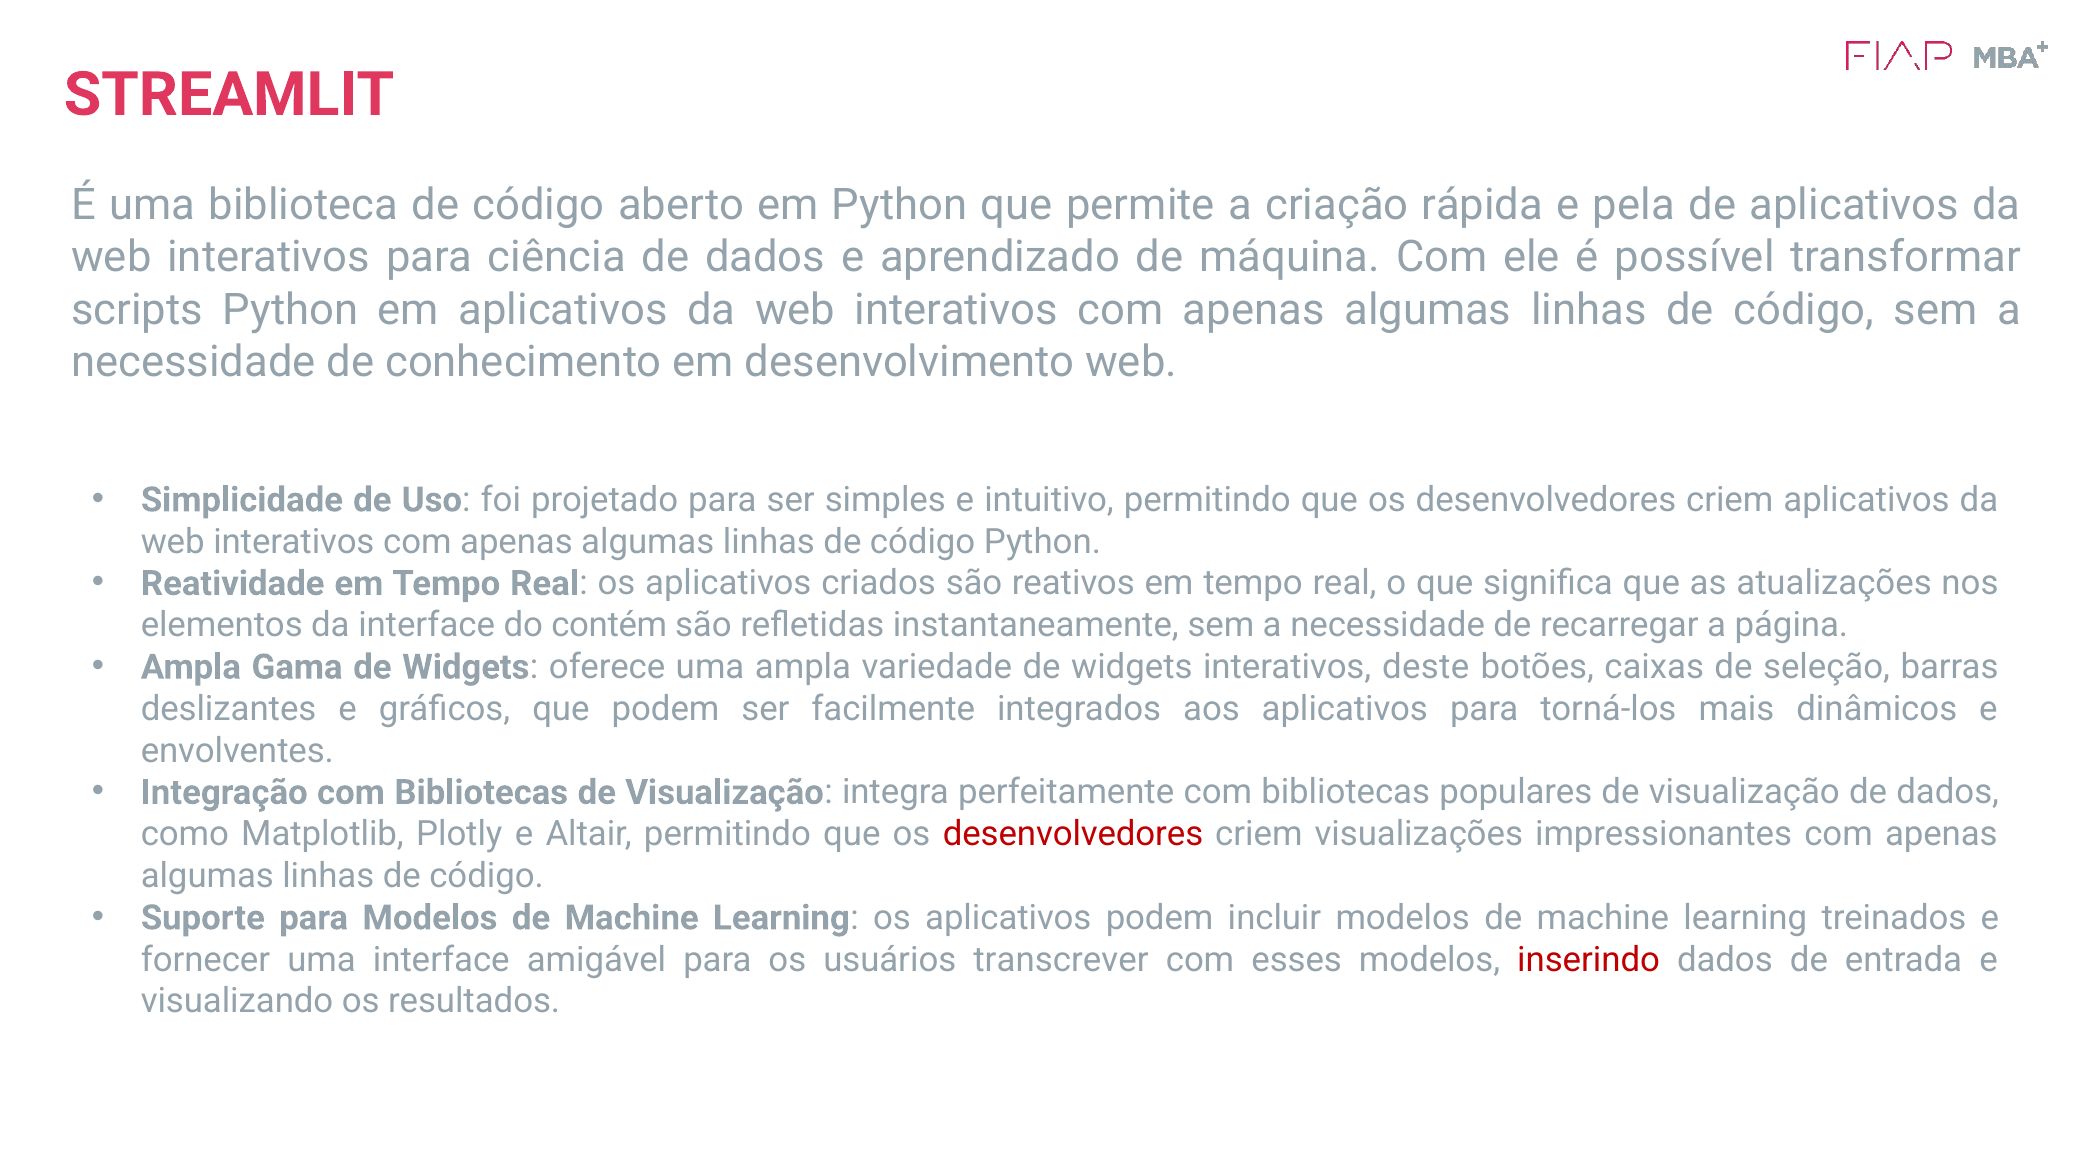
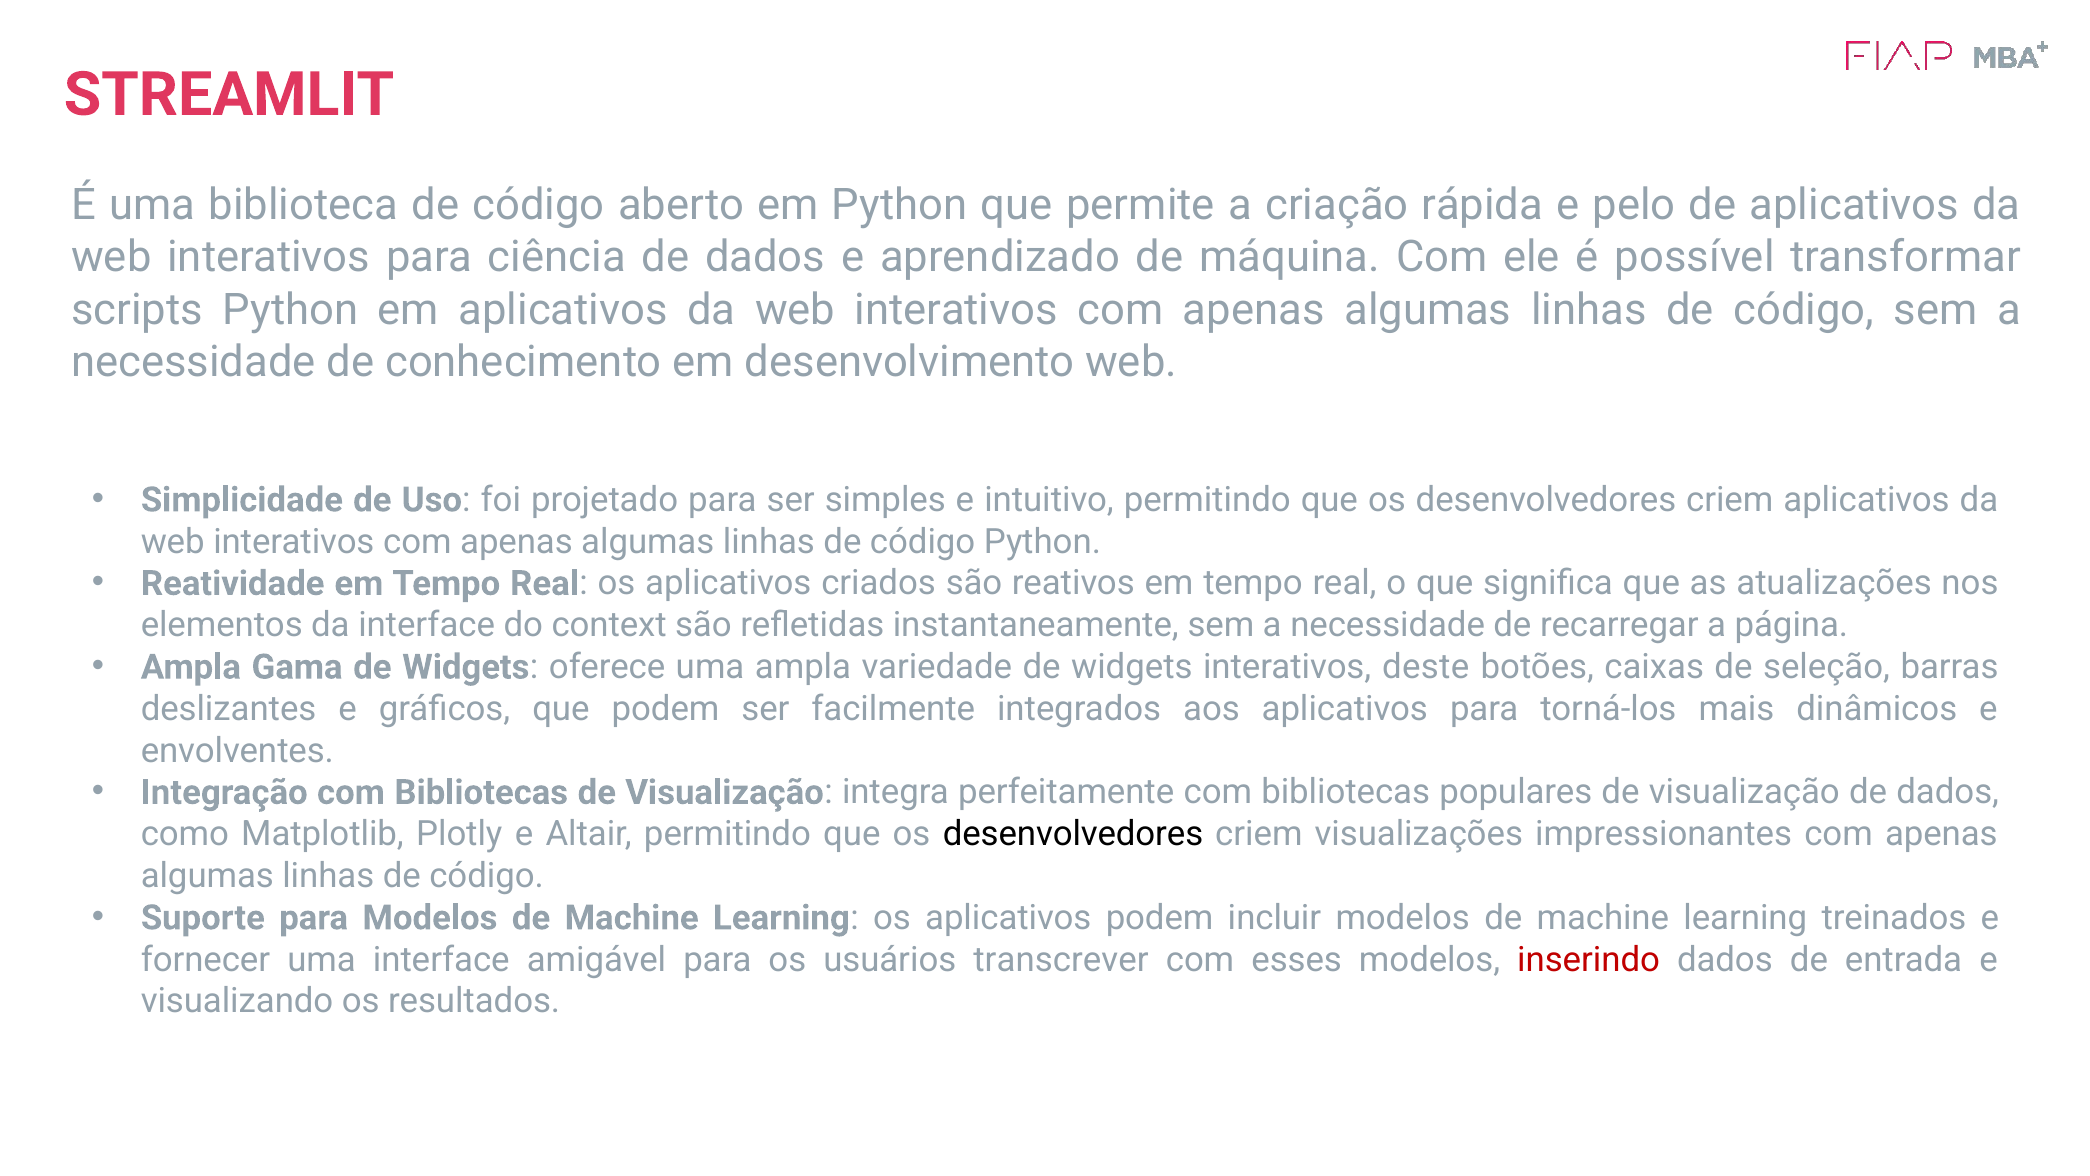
pela: pela -> pelo (1634, 205)
contém: contém -> context (609, 625)
desenvolvedores colour: red -> black (1073, 834)
